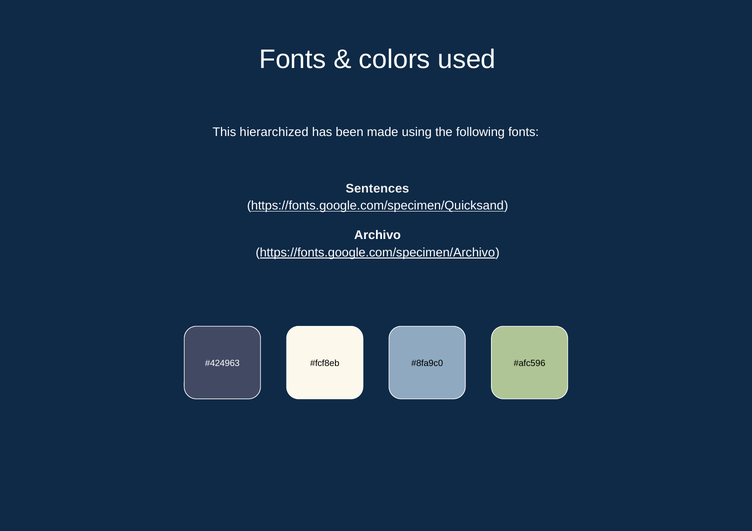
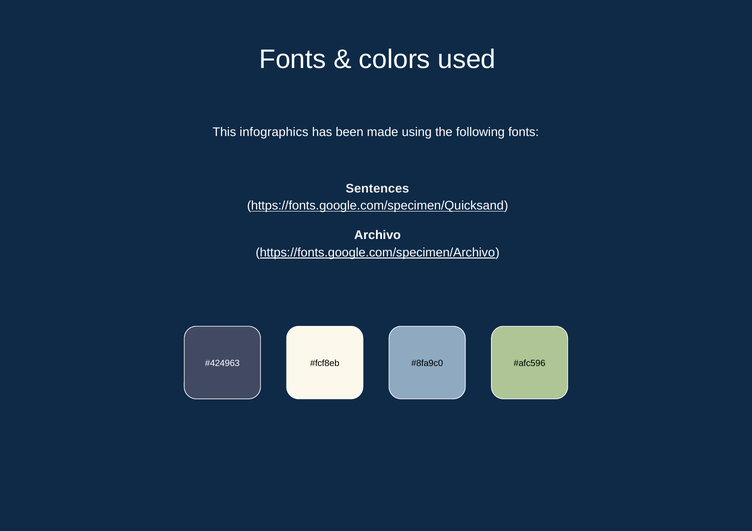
hierarchized: hierarchized -> infographics (274, 132)
